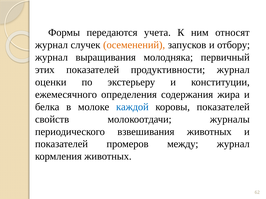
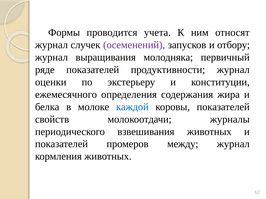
передаются: передаются -> проводится (112, 33)
осеменений colour: orange -> purple (134, 45)
этих: этих -> ряде (45, 70)
